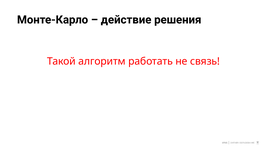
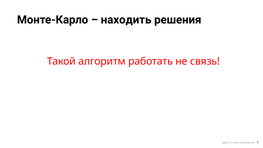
действие: действие -> находить (126, 20)
